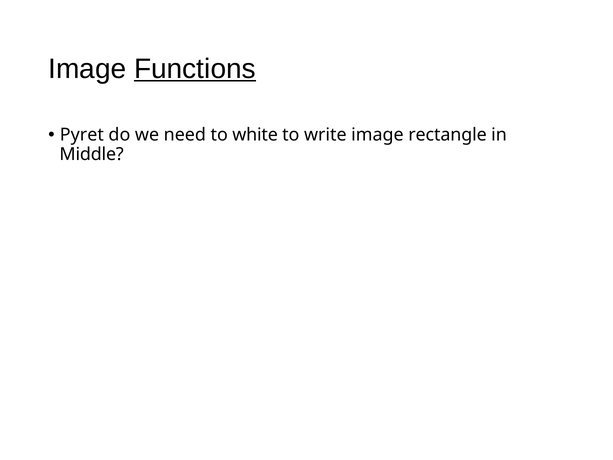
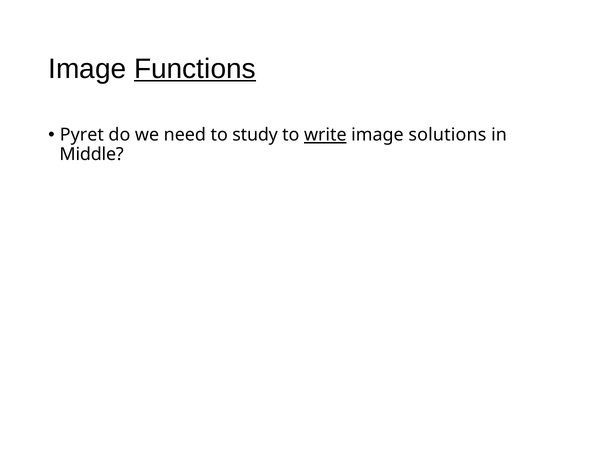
white: white -> study (255, 135)
write underline: none -> present (325, 135)
rectangle: rectangle -> solutions (447, 135)
